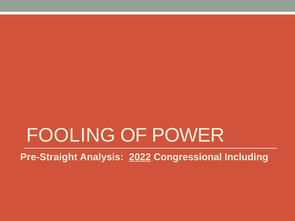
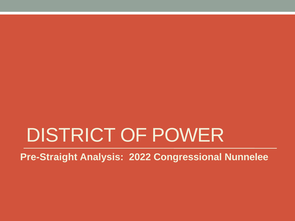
FOOLING: FOOLING -> DISTRICT (71, 135)
2022 underline: present -> none (140, 157)
Including: Including -> Nunnelee (246, 157)
